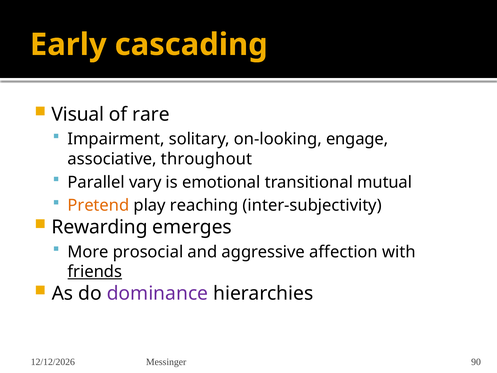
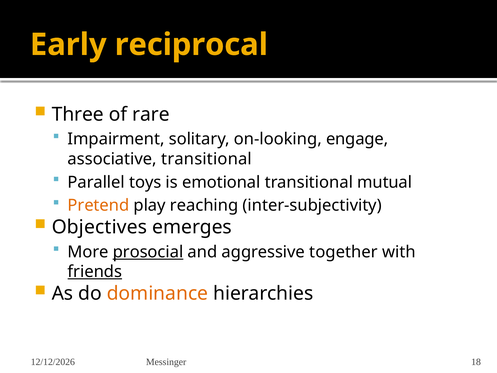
cascading: cascading -> reciprocal (191, 45)
Visual: Visual -> Three (78, 114)
associative throughout: throughout -> transitional (207, 159)
vary: vary -> toys (145, 182)
Rewarding: Rewarding -> Objectives (99, 227)
prosocial underline: none -> present (148, 252)
affection: affection -> together (344, 252)
dominance colour: purple -> orange (157, 293)
90: 90 -> 18 (476, 362)
